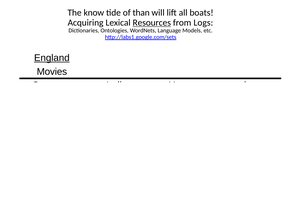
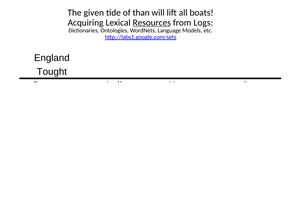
know: know -> given (94, 13)
England underline: present -> none (52, 58)
Movies: Movies -> Tought (52, 72)
